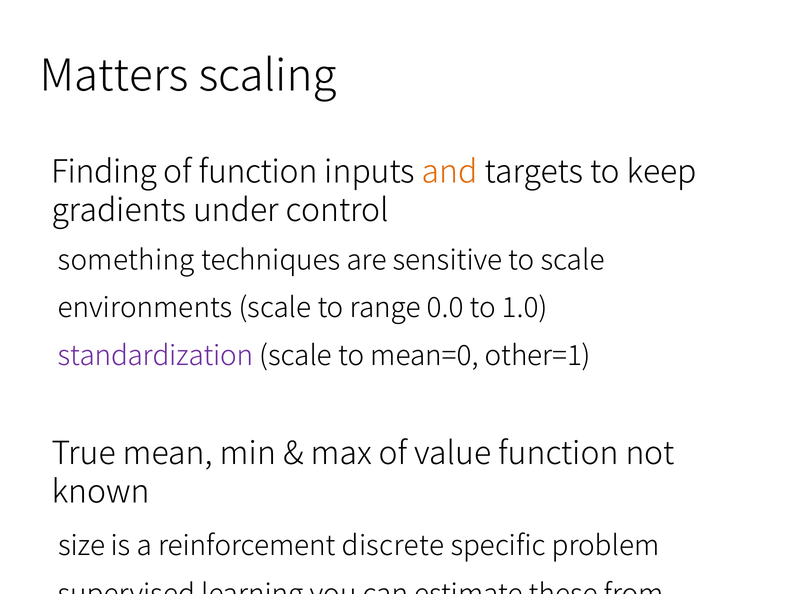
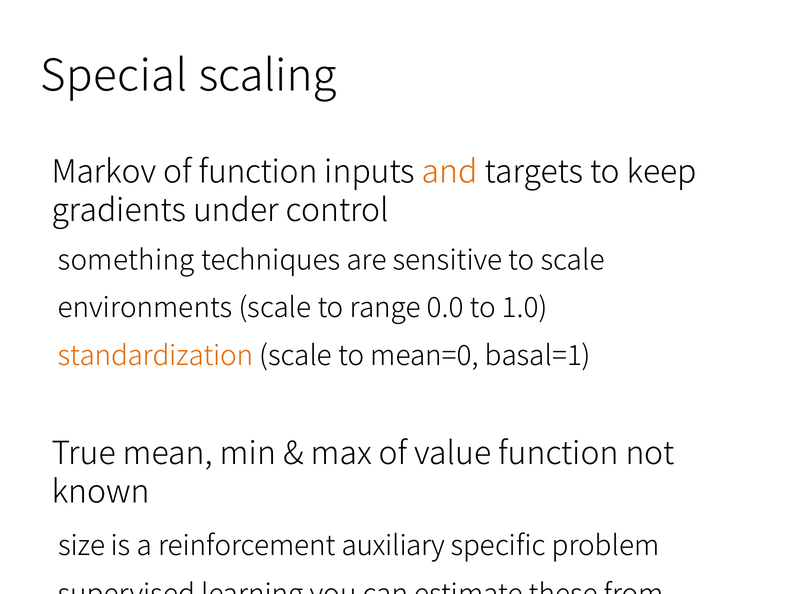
Matters: Matters -> Special (114, 76)
Finding: Finding -> Markov (104, 172)
standardization colour: purple -> orange (156, 356)
other=1: other=1 -> basal=1 (538, 356)
discrete: discrete -> auxiliary (393, 546)
